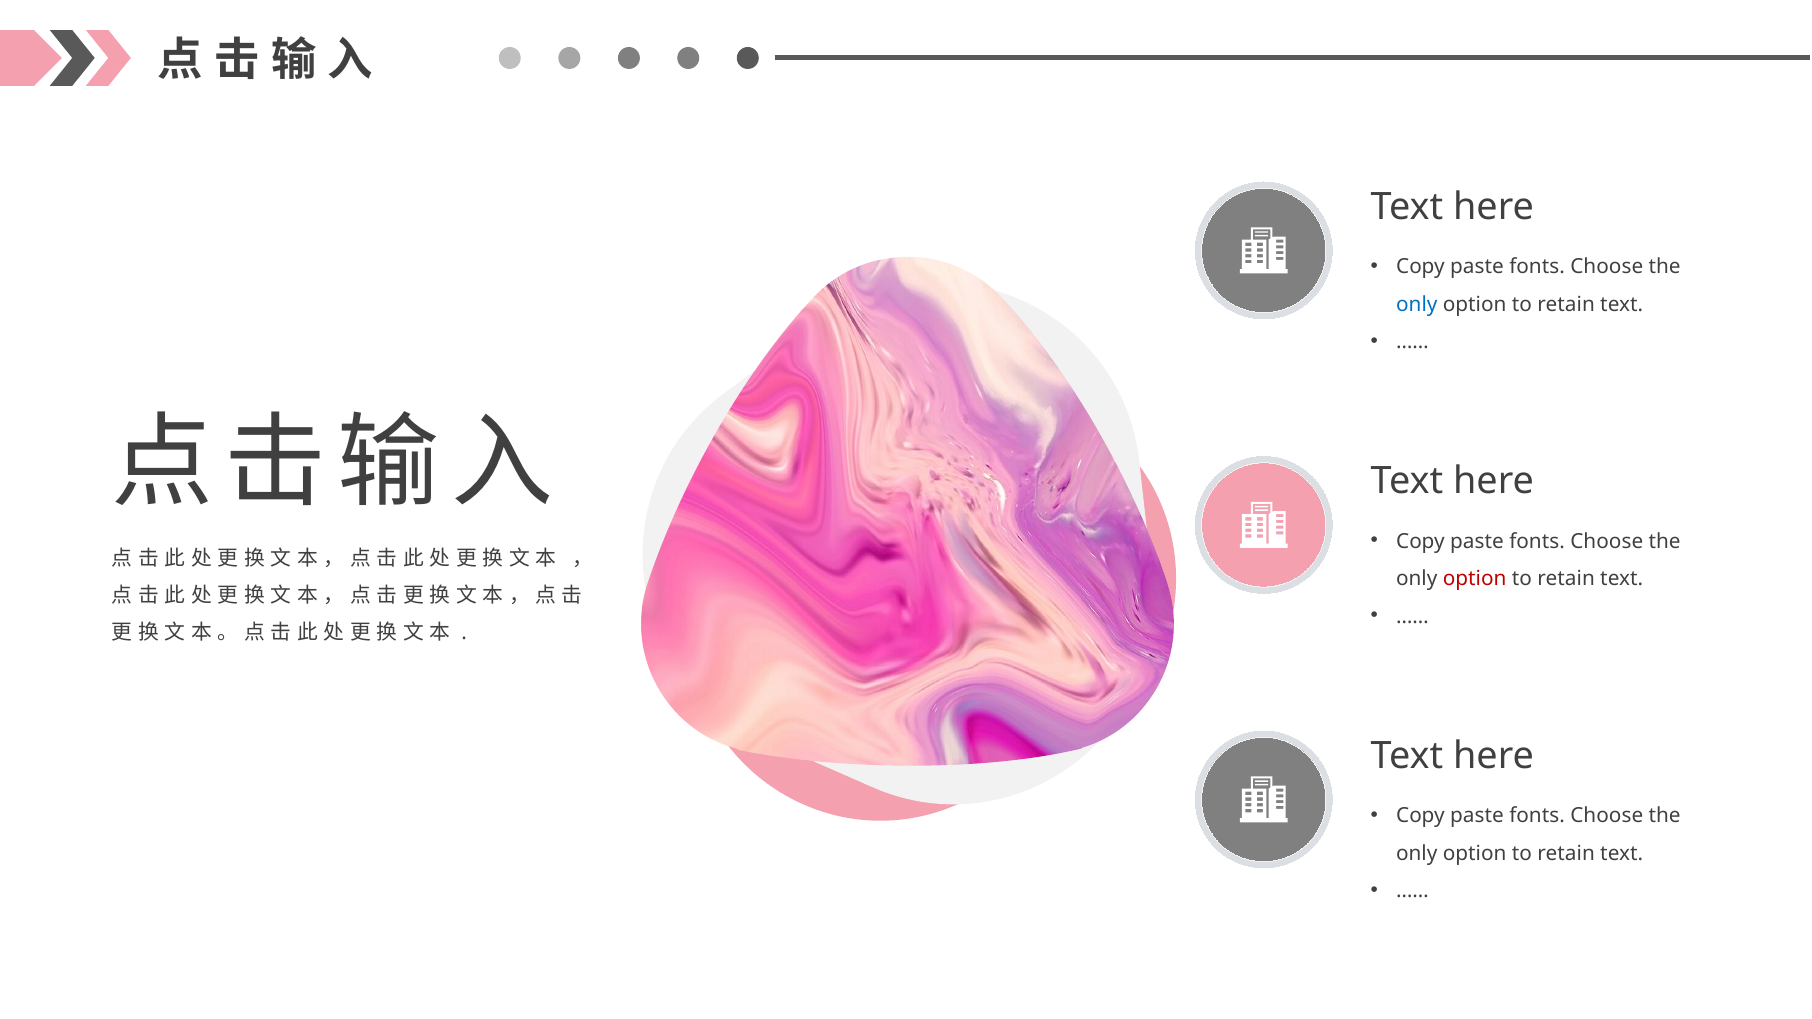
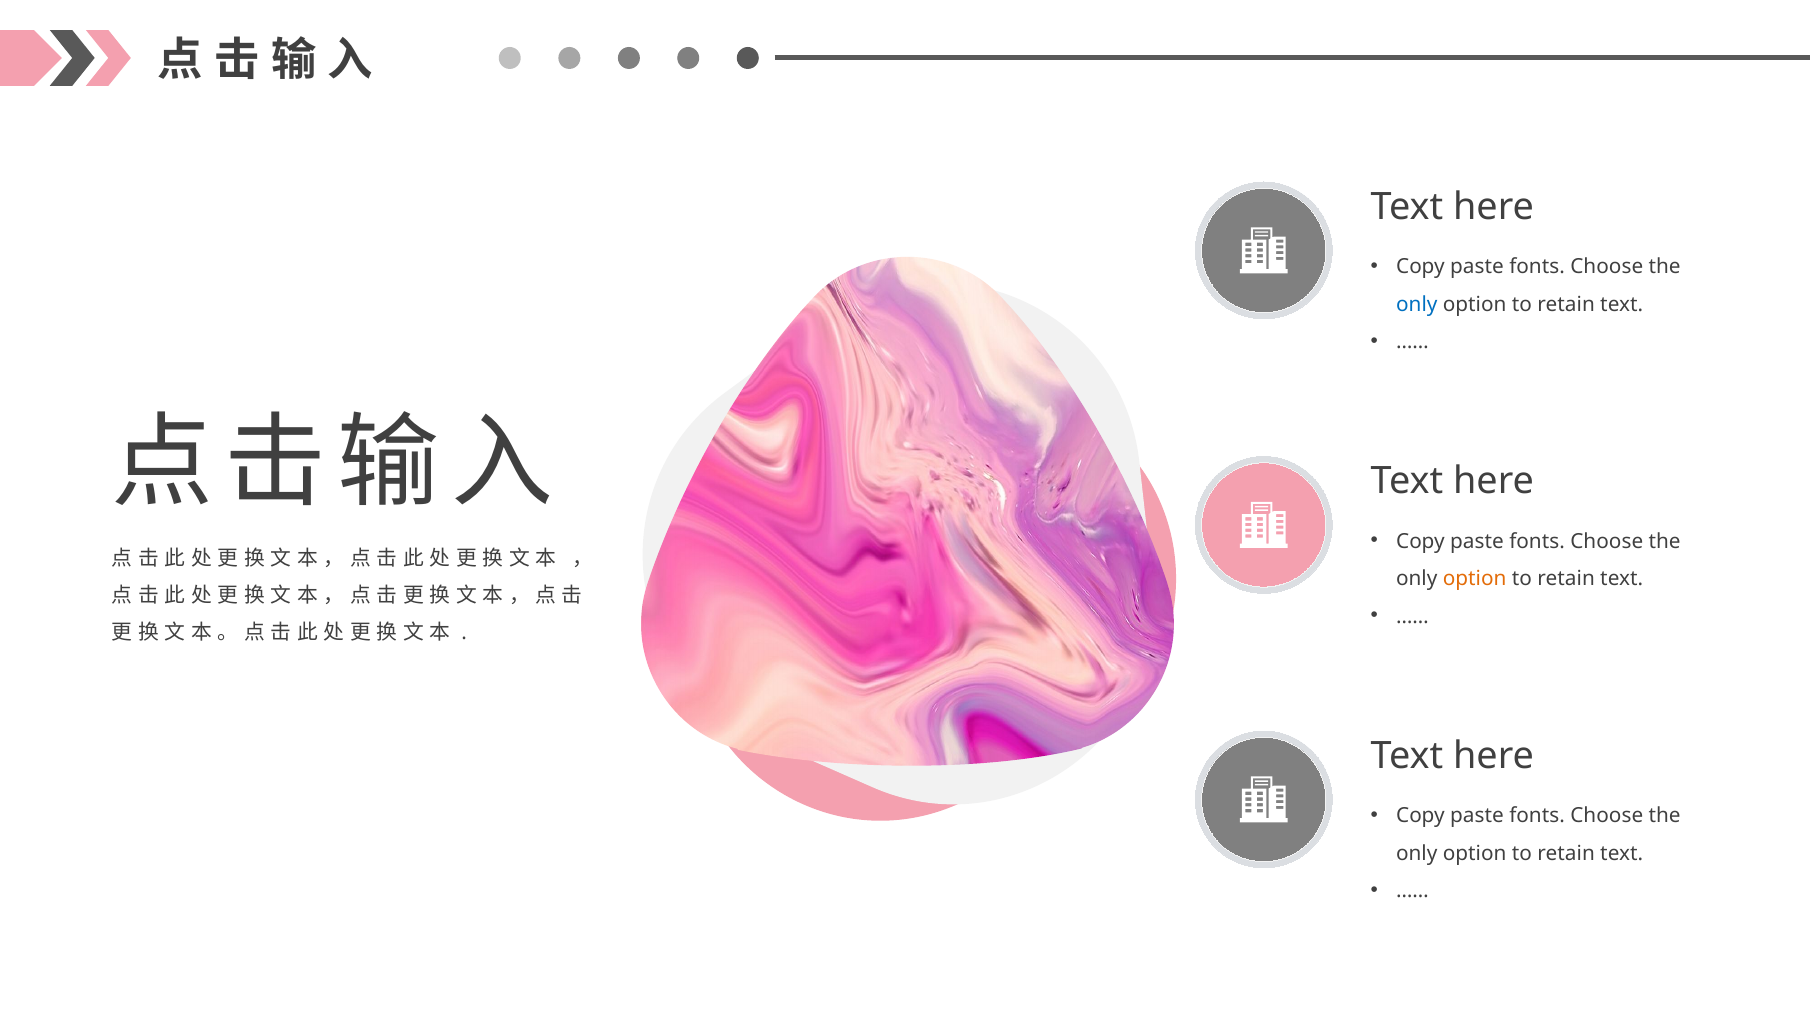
option colour: red -> orange (1475, 579)
